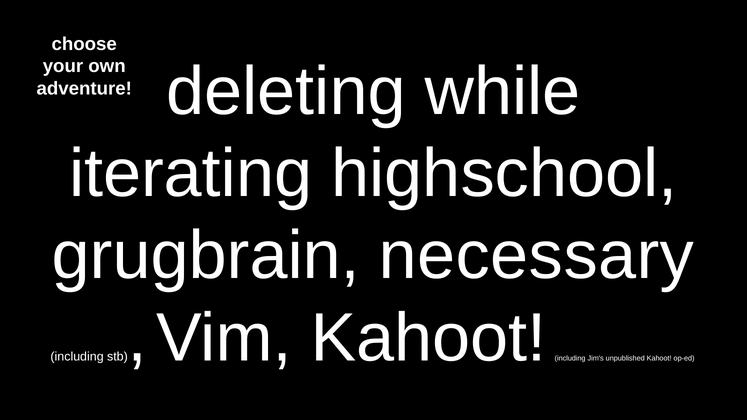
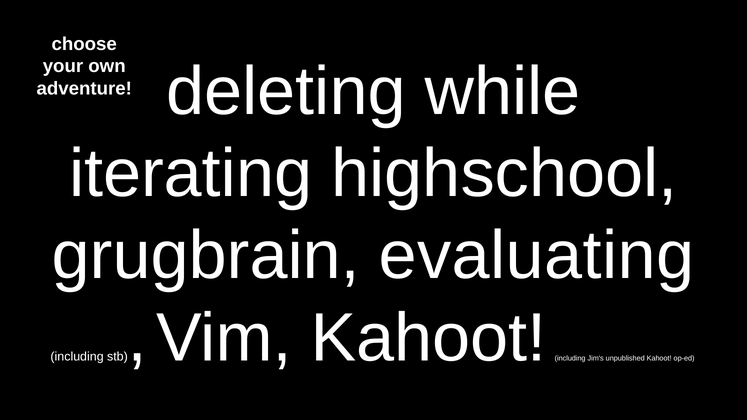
necessary: necessary -> evaluating (536, 256)
